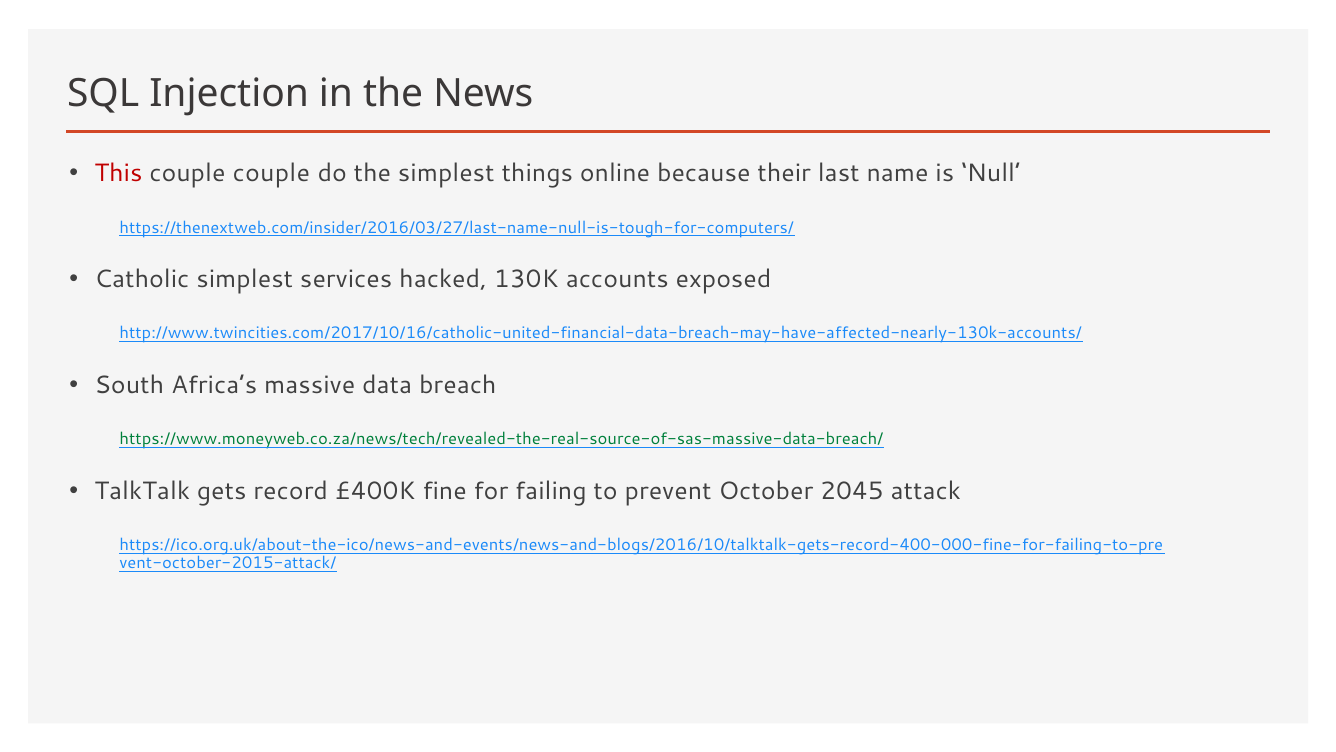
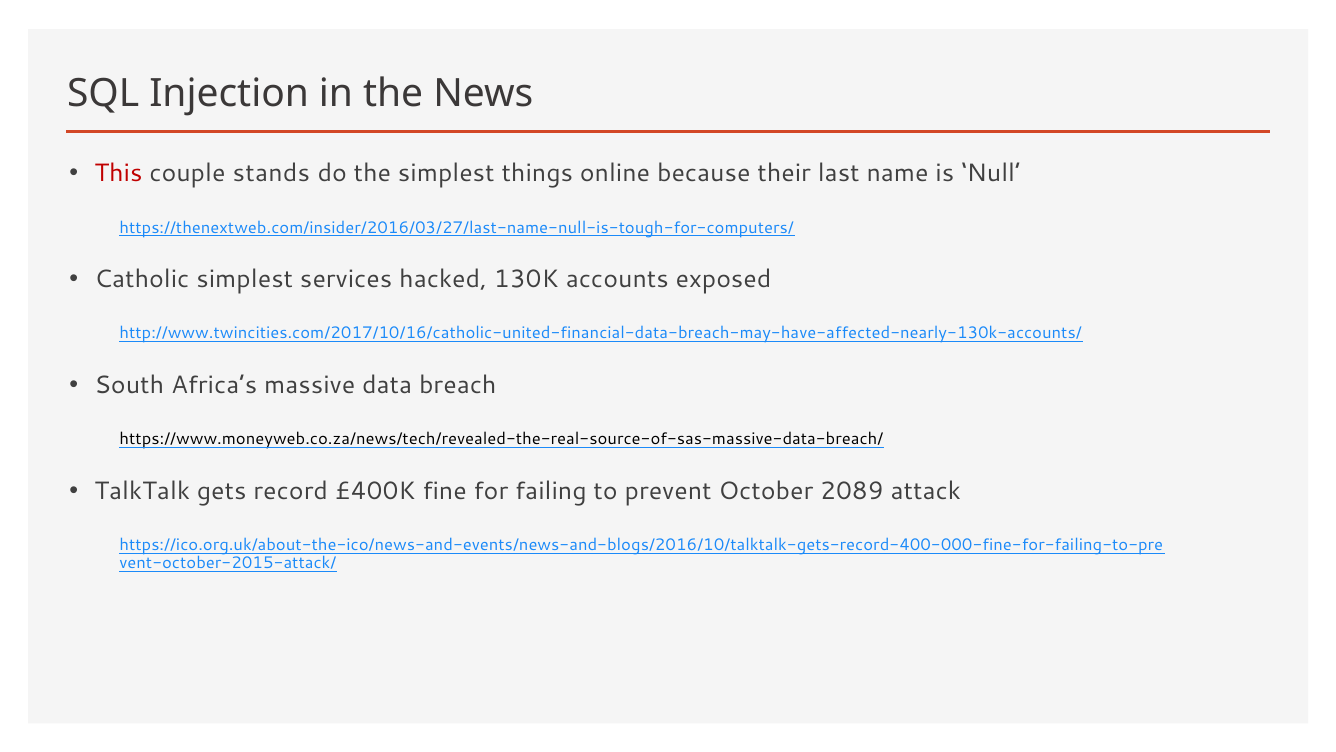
couple couple: couple -> stands (271, 174)
https://www.moneyweb.co.za/news/tech/revealed-the-real-source-of-sas-massive-data-breach/ colour: green -> black (501, 439)
2045: 2045 -> 2089 (852, 491)
